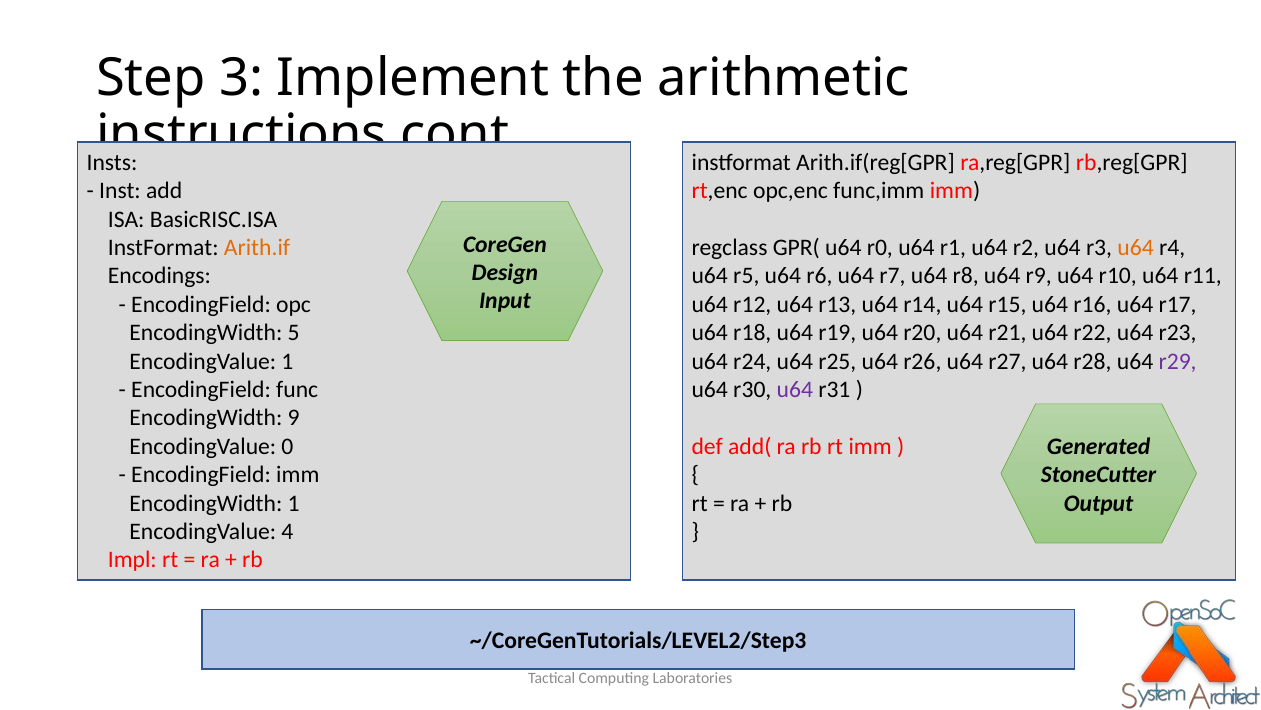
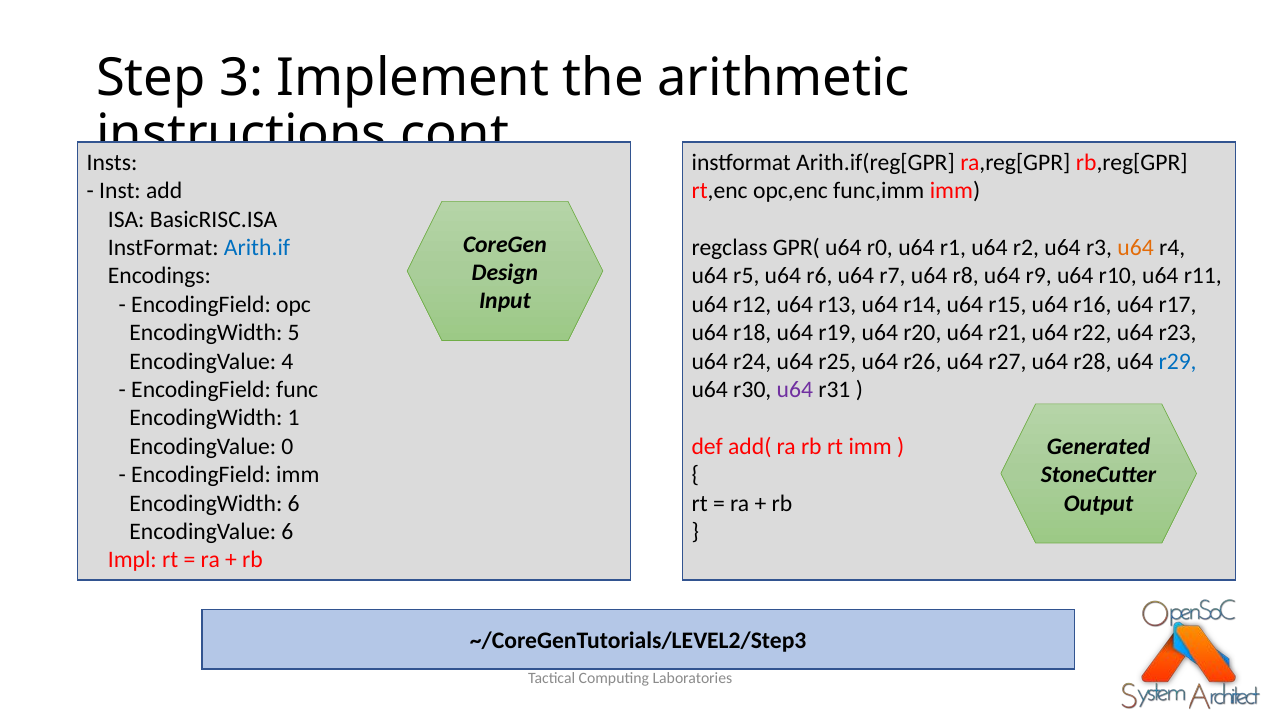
Arith.if colour: orange -> blue (257, 247)
EncodingValue 1: 1 -> 4 (287, 361)
r29 colour: purple -> blue (1178, 361)
9: 9 -> 1 (294, 418)
EncodingWidth 1: 1 -> 6 (294, 503)
EncodingValue 4: 4 -> 6 (287, 531)
